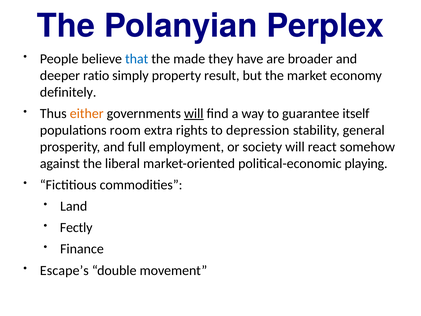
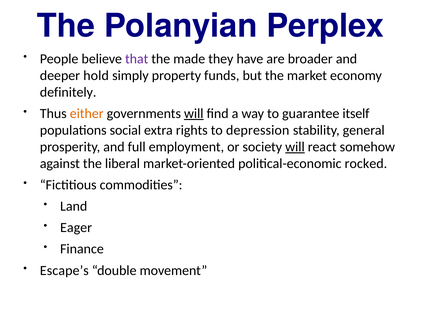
that colour: blue -> purple (137, 59)
ratio: ratio -> hold (96, 75)
result: result -> funds (222, 75)
room: room -> social (125, 130)
will underline: none -> present (295, 147)
playing: playing -> rocked (366, 163)
Fectly: Fectly -> Eager (76, 228)
